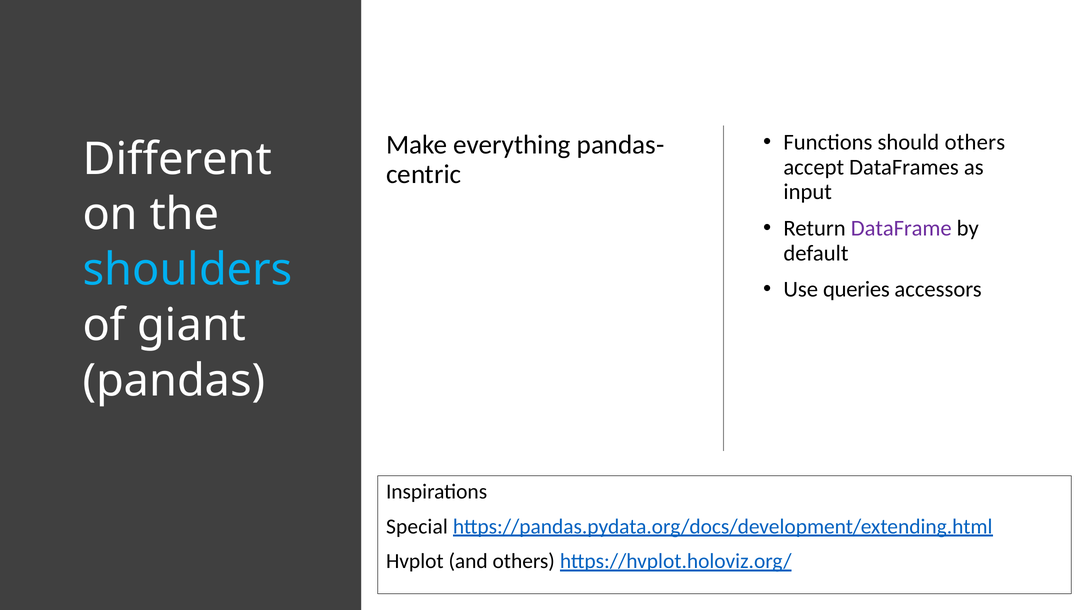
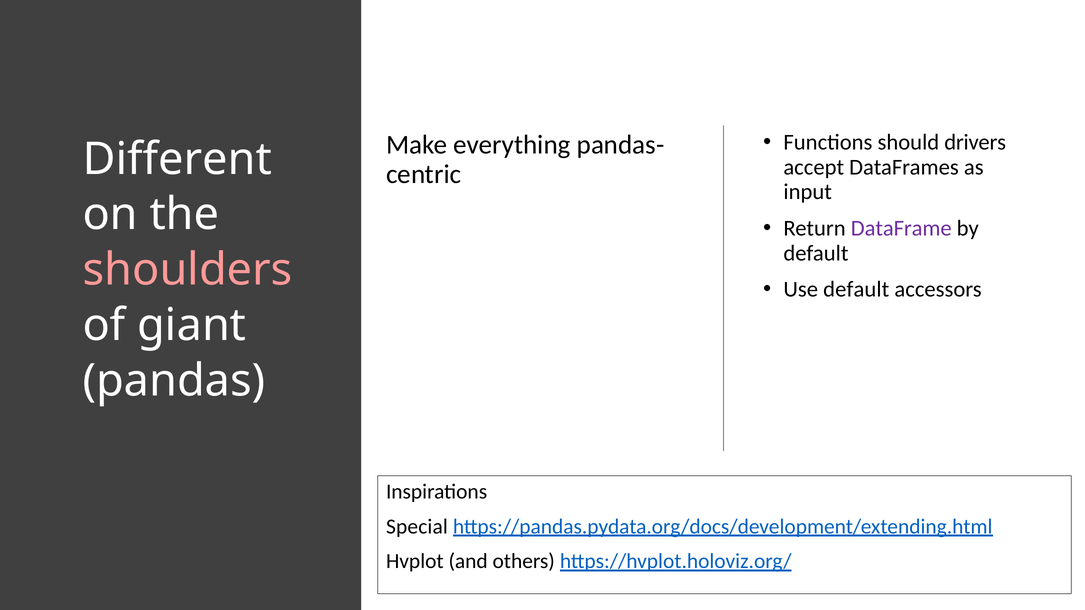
should others: others -> drivers (975, 142)
shoulders colour: light blue -> pink (188, 270)
Use queries: queries -> default (856, 289)
